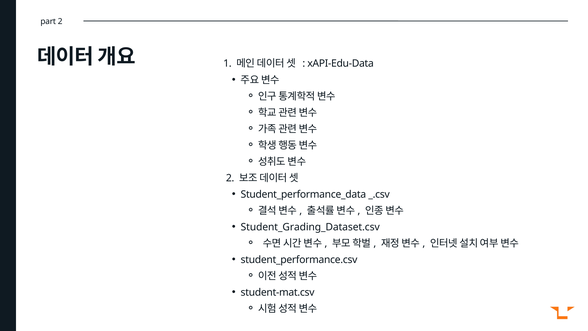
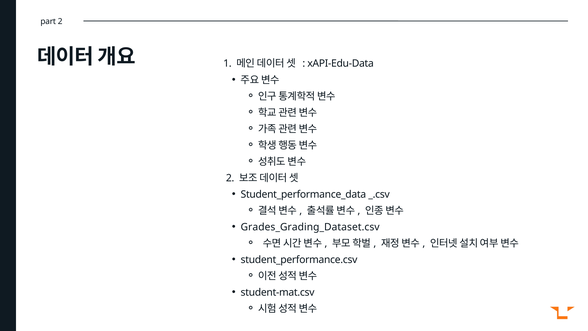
Student_Grading_Dataset.csv: Student_Grading_Dataset.csv -> Grades_Grading_Dataset.csv (310, 227)
